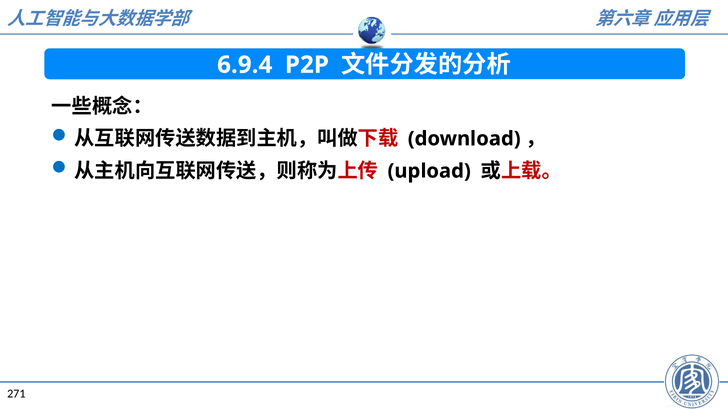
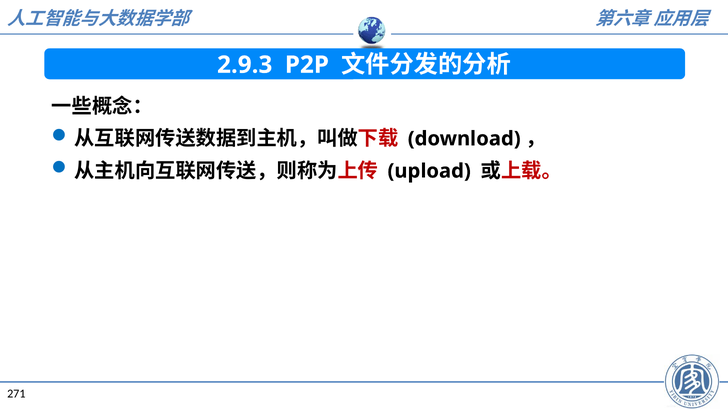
6.9.4: 6.9.4 -> 2.9.3 (245, 65)
